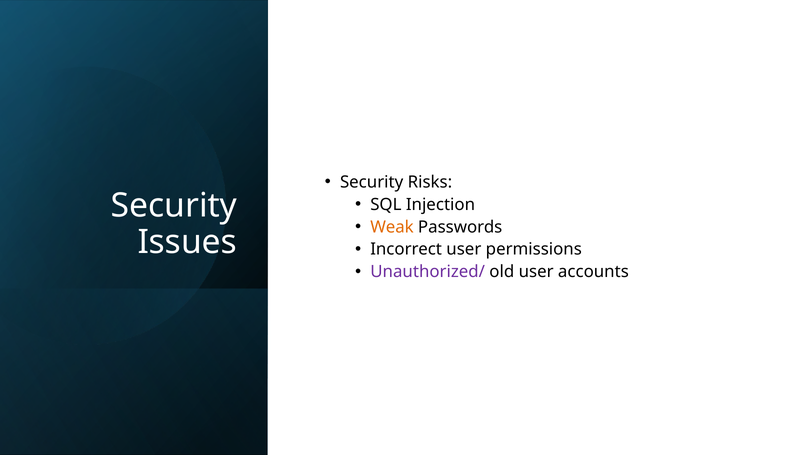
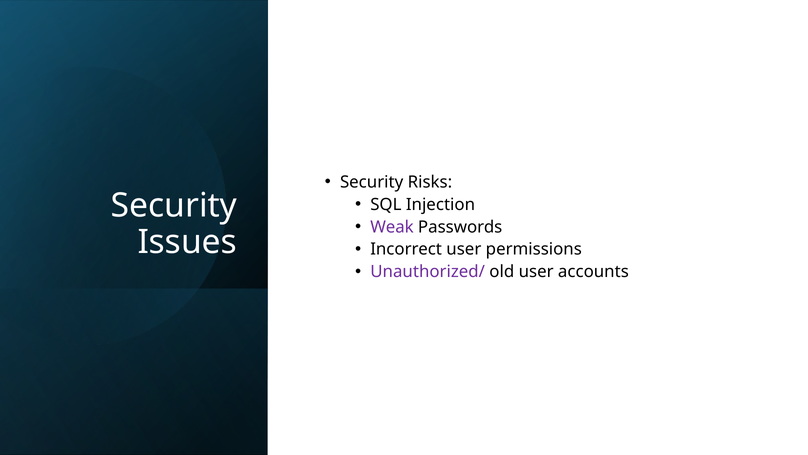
Weak colour: orange -> purple (392, 227)
